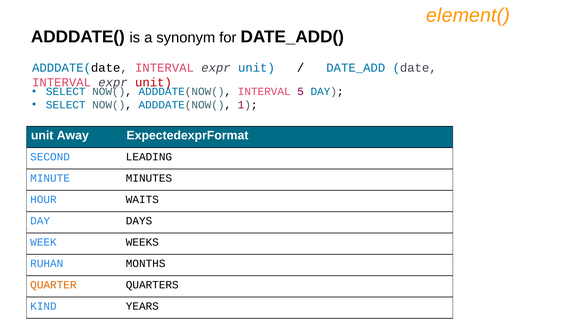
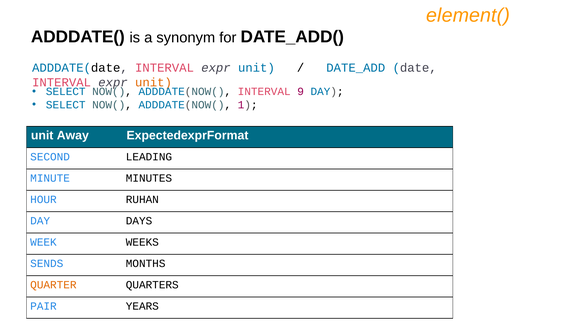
unit colour: red -> orange (153, 82)
5: 5 -> 9 (301, 92)
WAITS: WAITS -> RUHAN (142, 199)
RUHAN: RUHAN -> SENDS (47, 263)
KIND: KIND -> PAIR (43, 306)
